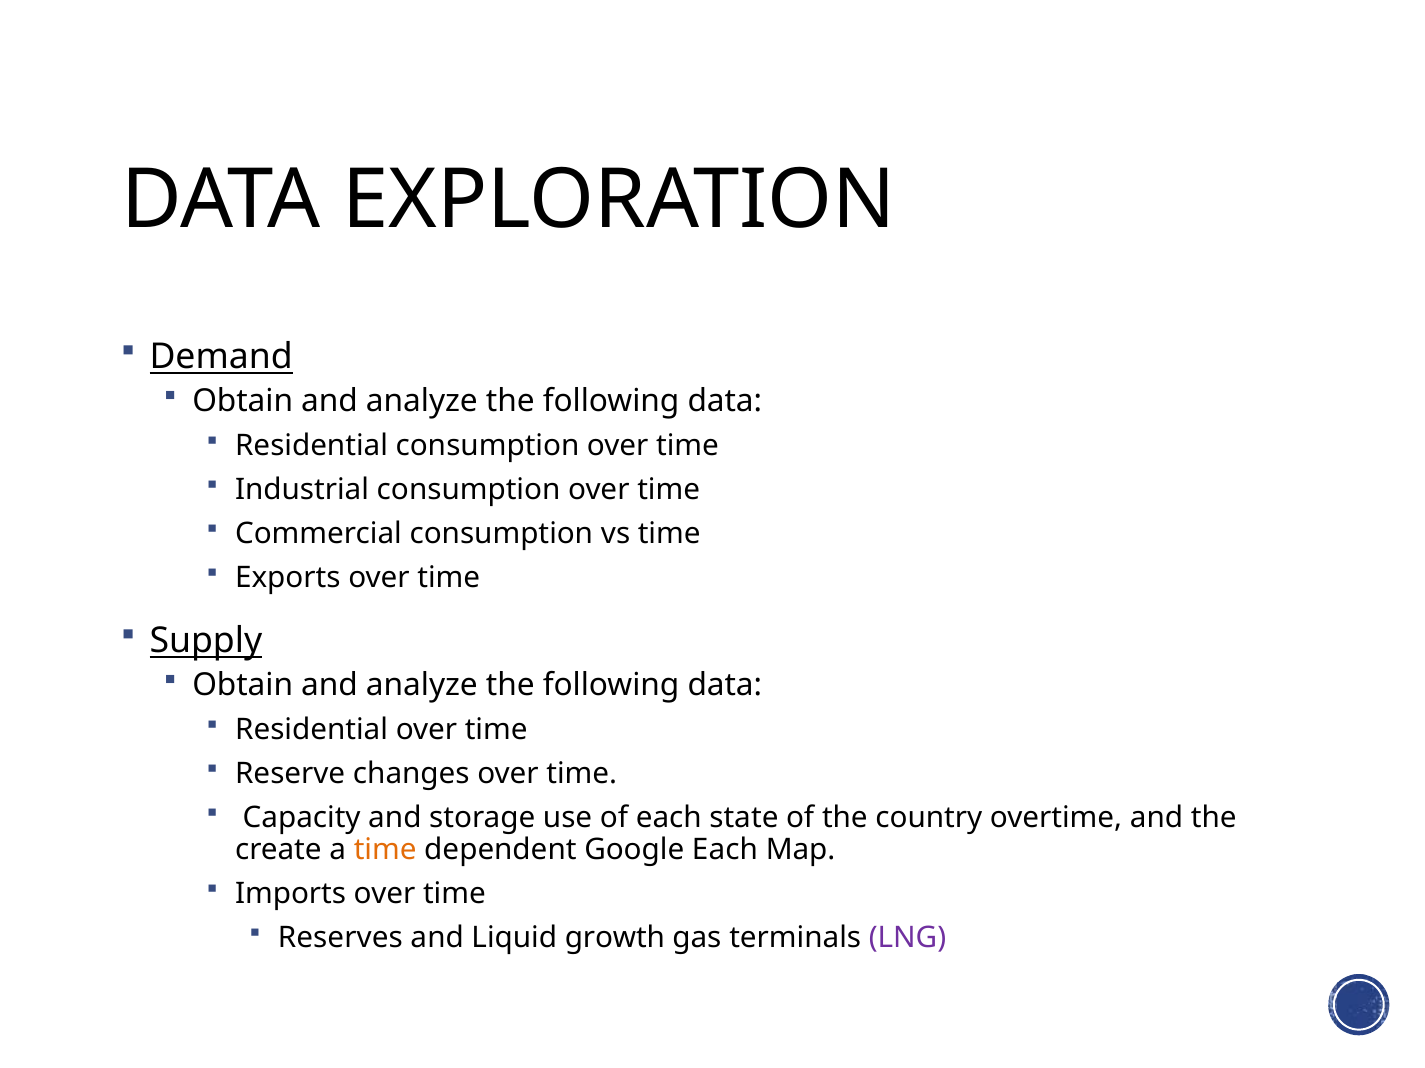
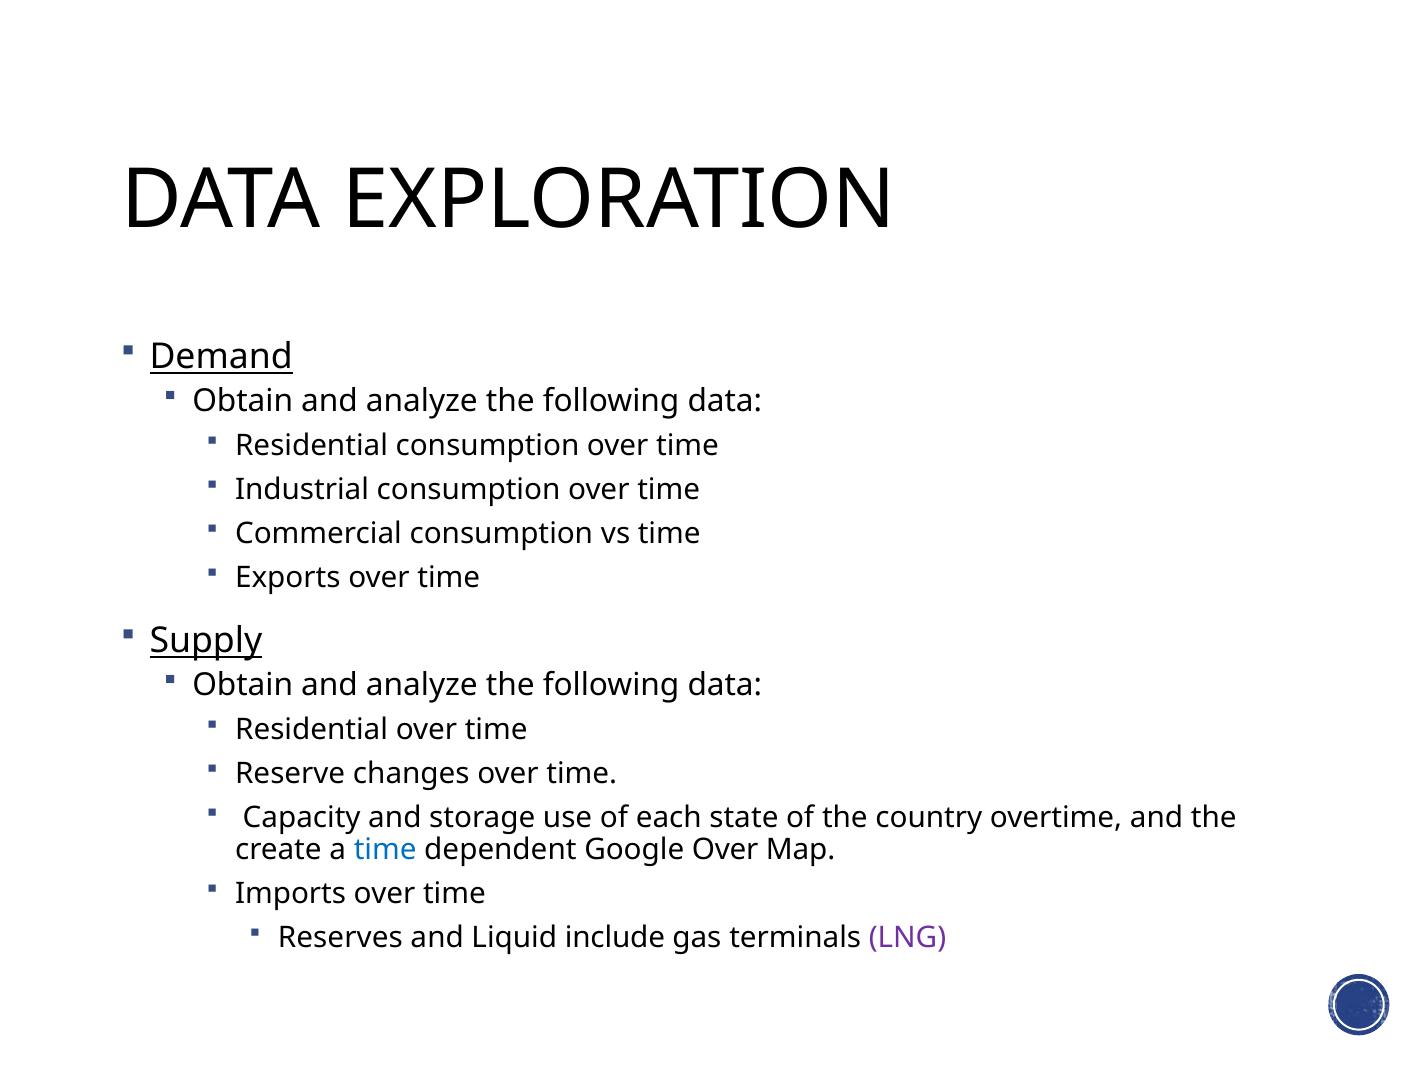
time colour: orange -> blue (385, 850)
Google Each: Each -> Over (725, 850)
growth: growth -> include (615, 938)
